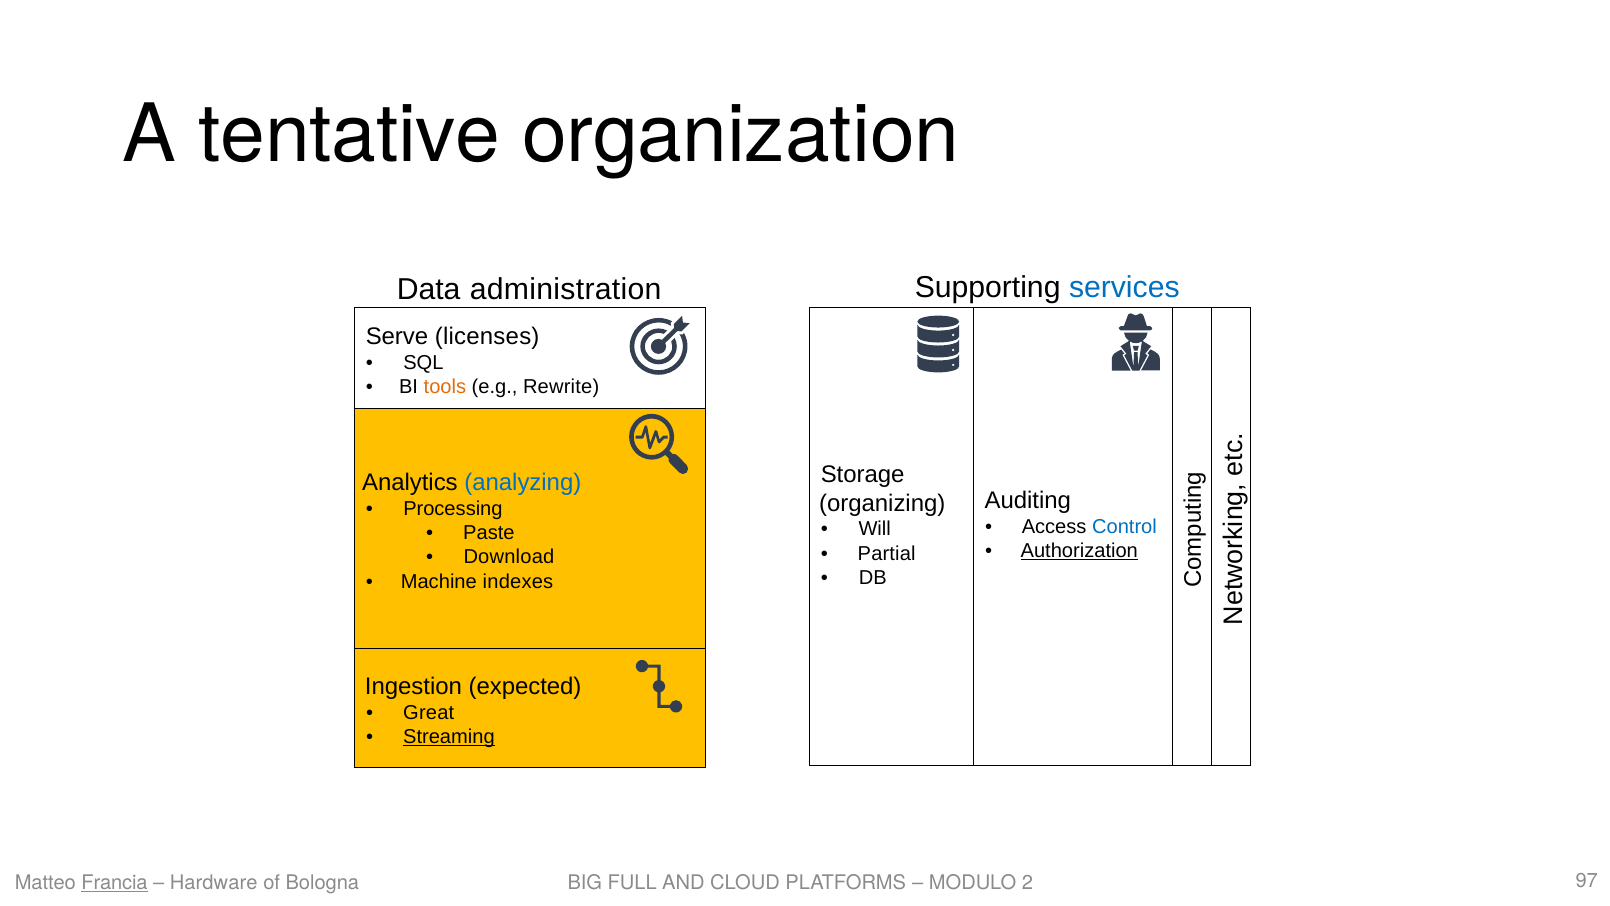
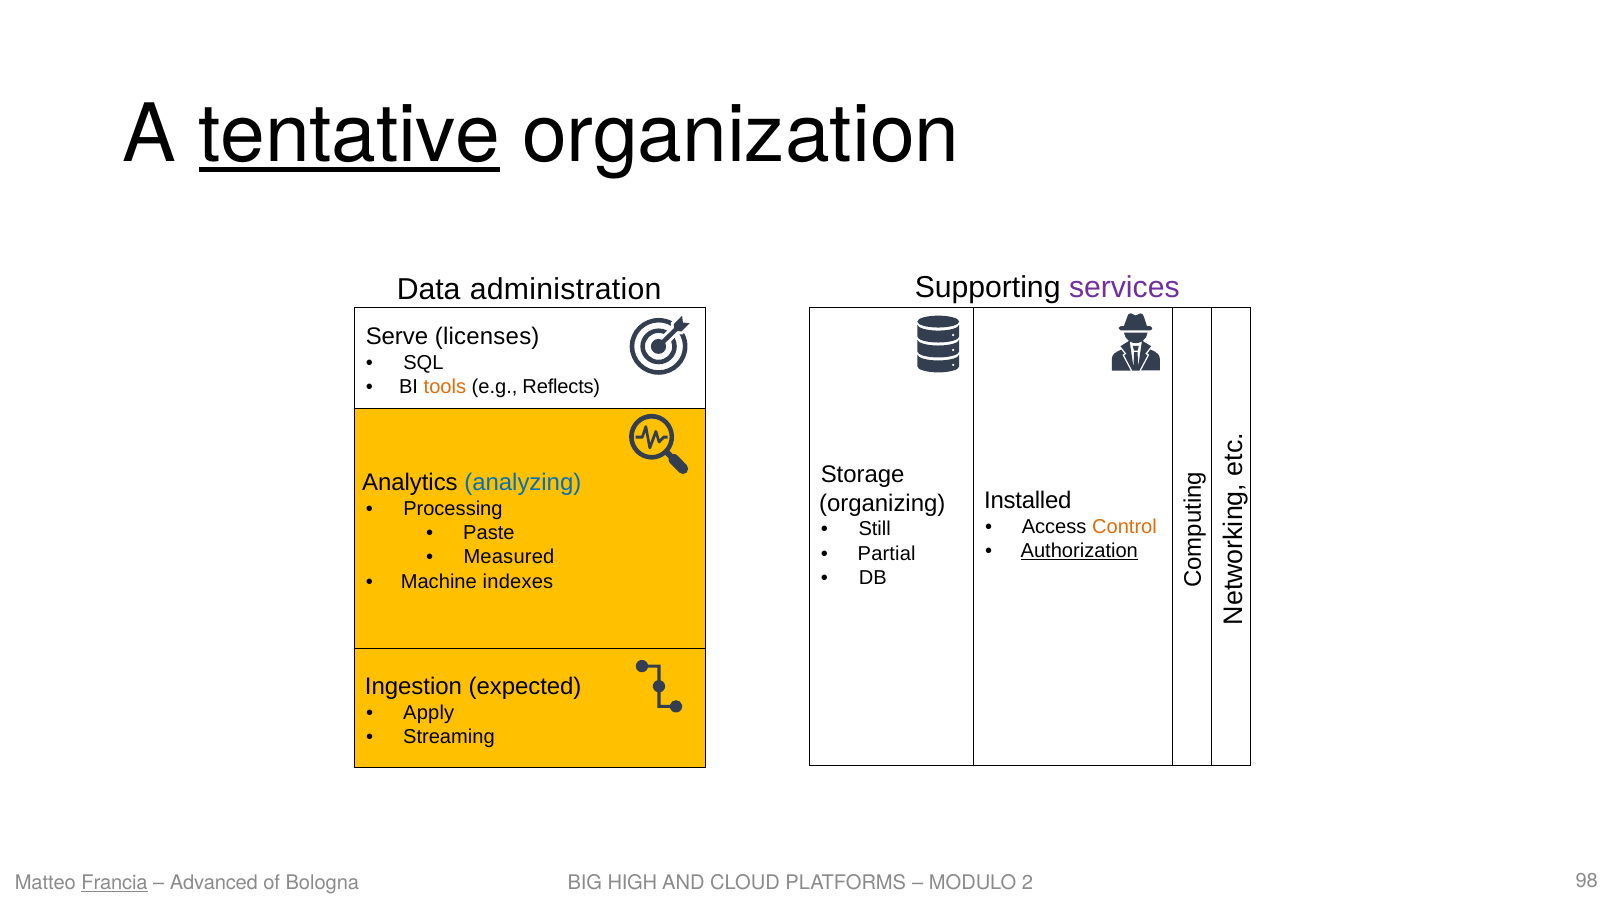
tentative underline: none -> present (349, 135)
services colour: blue -> purple (1124, 288)
Rewrite: Rewrite -> Reflects (561, 387)
Auditing: Auditing -> Installed (1028, 500)
Control colour: blue -> orange (1124, 526)
Will: Will -> Still (875, 529)
Download: Download -> Measured (509, 557)
Great: Great -> Apply (429, 713)
Streaming underline: present -> none (449, 736)
Hardware: Hardware -> Advanced (214, 883)
FULL: FULL -> HIGH (632, 883)
97: 97 -> 98 (1587, 881)
